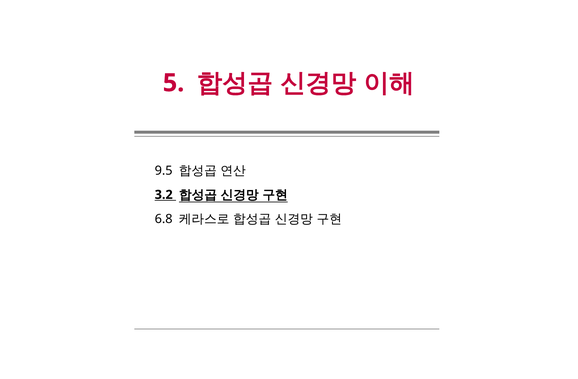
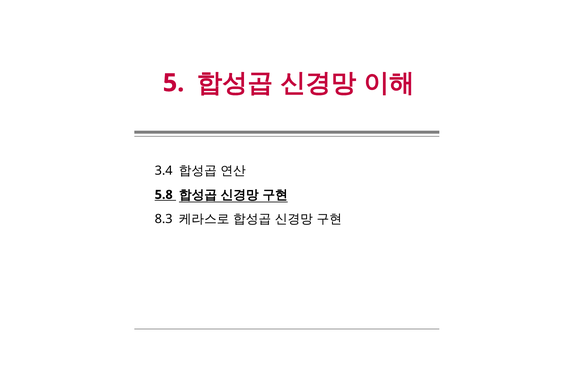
9.5: 9.5 -> 3.4 (164, 171)
3.2: 3.2 -> 5.8 (164, 195)
6.8: 6.8 -> 8.3 (164, 219)
